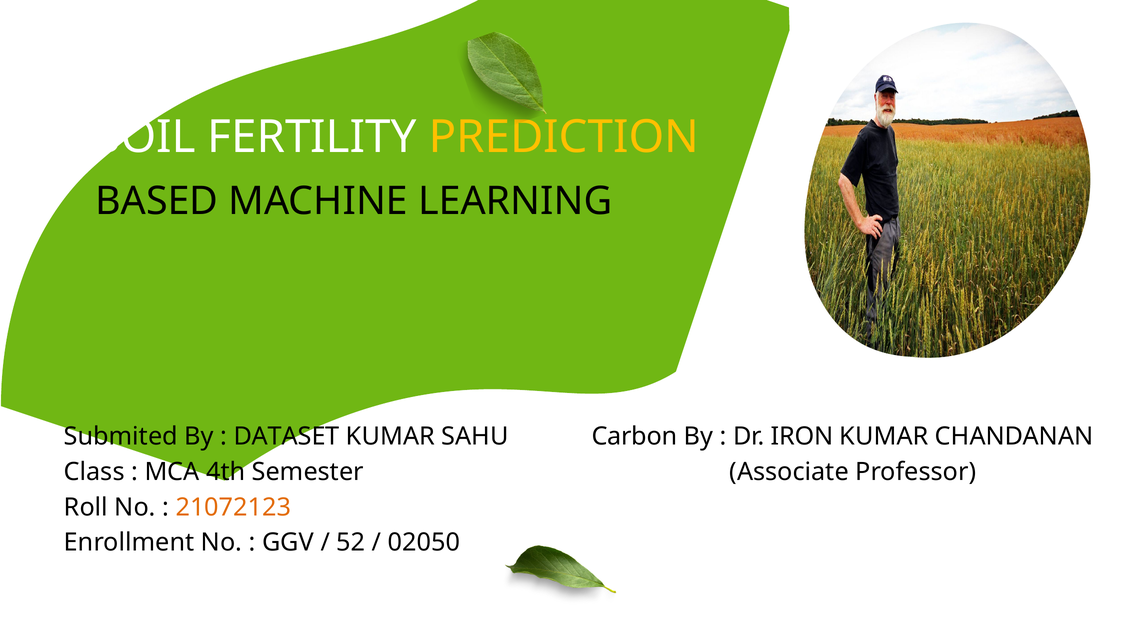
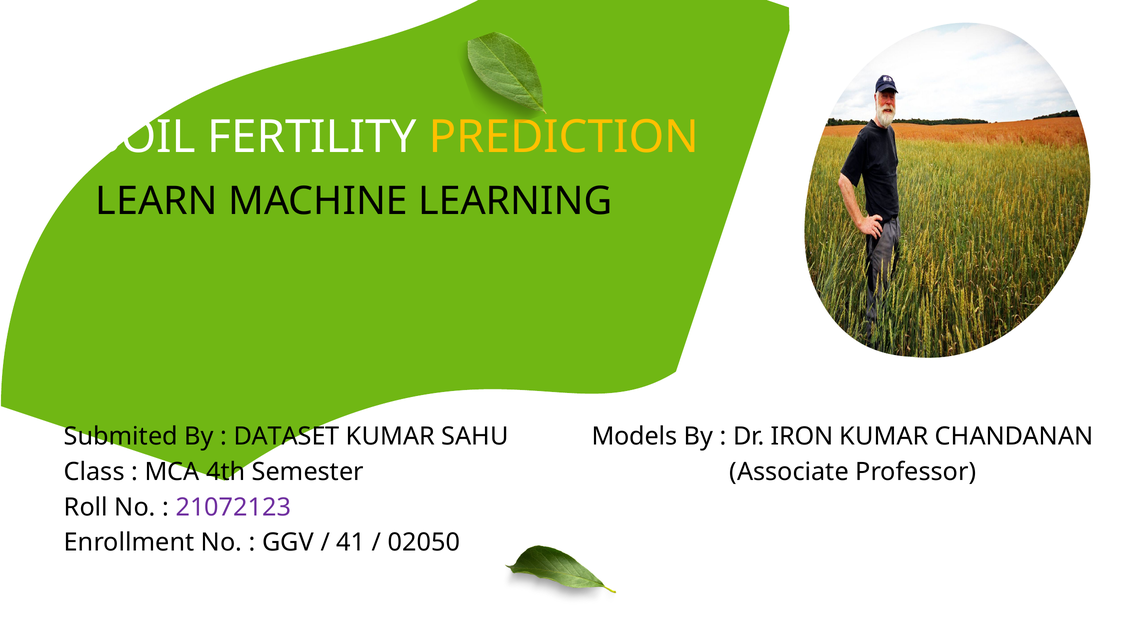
BASED: BASED -> LEARN (157, 201)
Carbon: Carbon -> Models (634, 437)
21072123 colour: orange -> purple (233, 507)
52: 52 -> 41 (351, 543)
